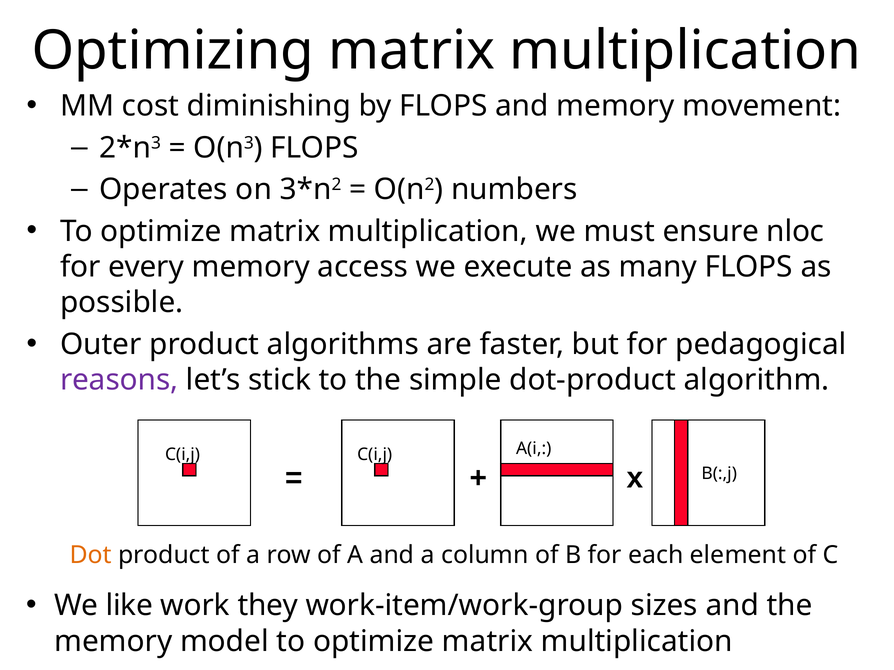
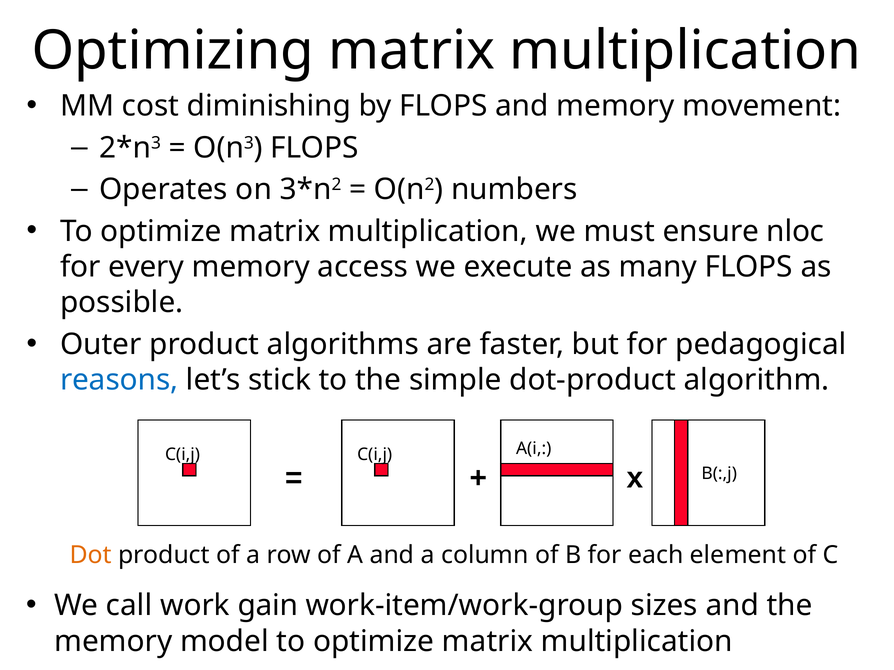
reasons colour: purple -> blue (119, 380)
like: like -> call (129, 606)
they: they -> gain (268, 606)
